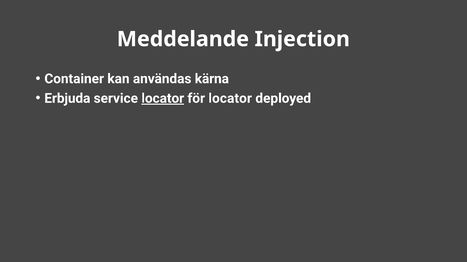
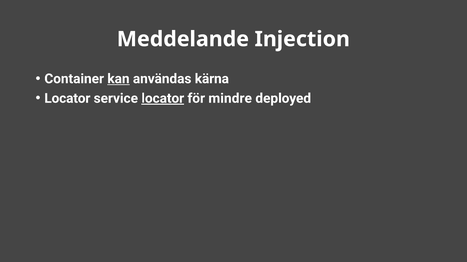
kan underline: none -> present (118, 79)
Erbjuda: Erbjuda -> Locator (67, 99)
för locator: locator -> mindre (230, 99)
